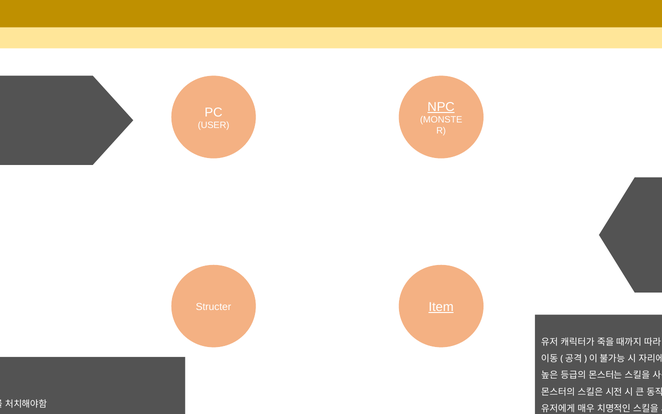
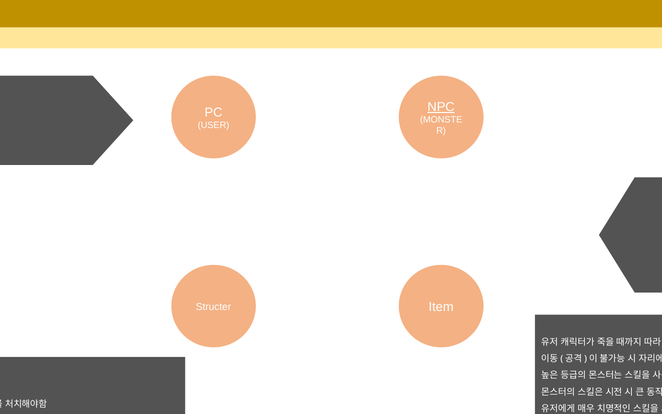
Item underline: present -> none (441, 307)
